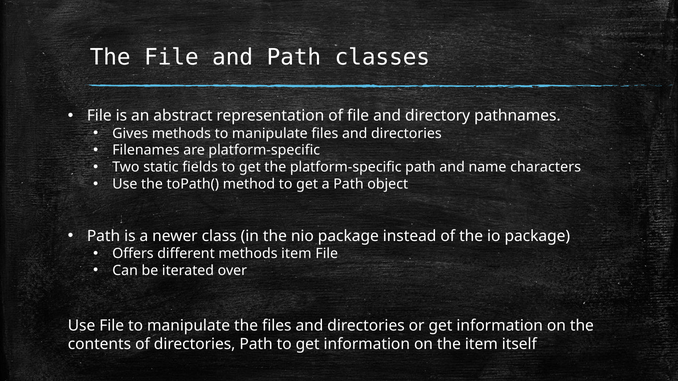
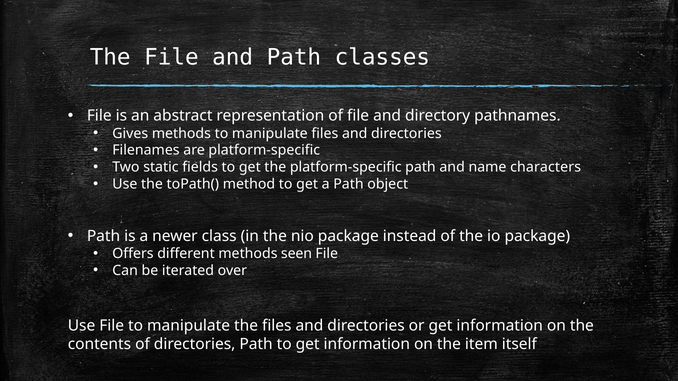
methods item: item -> seen (297, 254)
